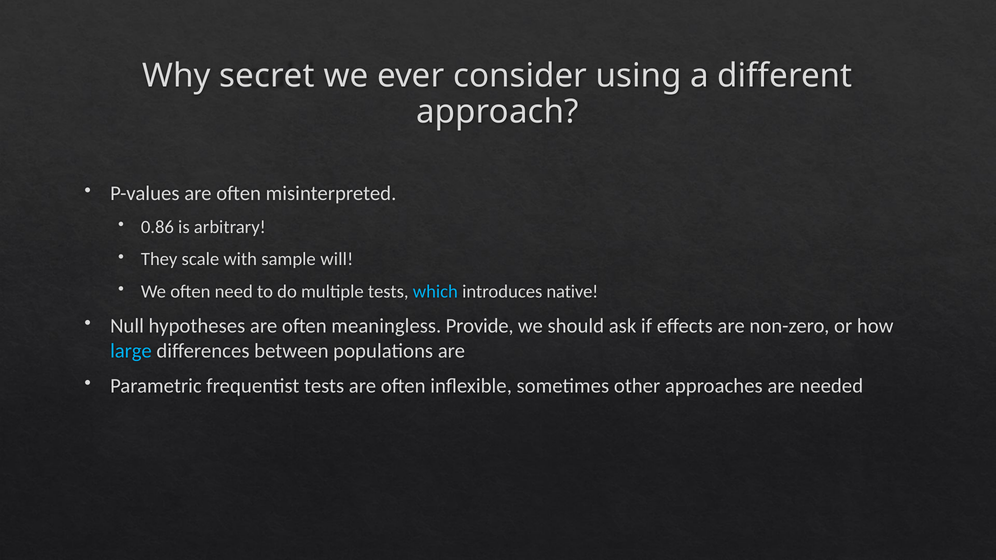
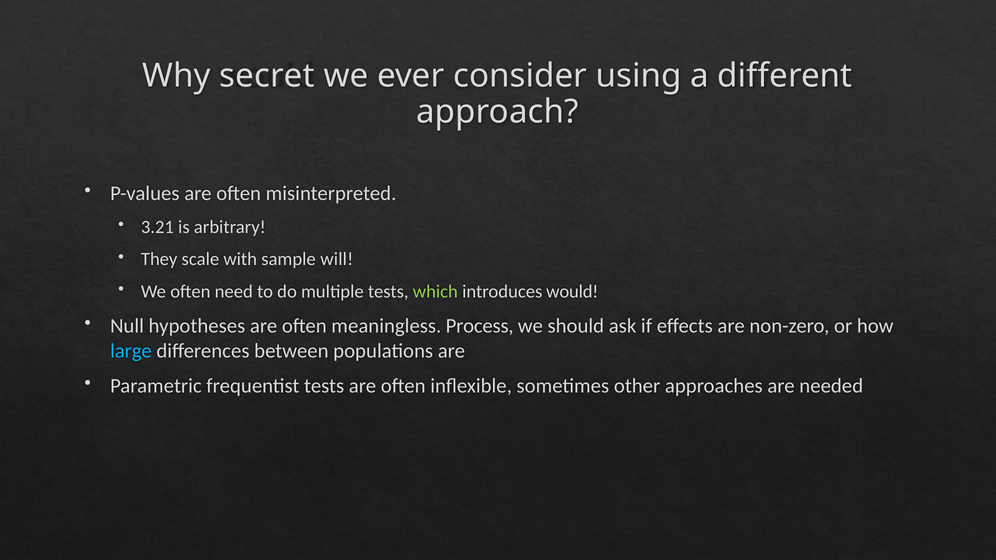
0.86: 0.86 -> 3.21 (157, 227)
which colour: light blue -> light green (435, 292)
native: native -> would (572, 292)
Provide: Provide -> Process (480, 326)
